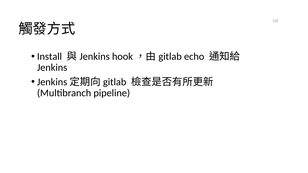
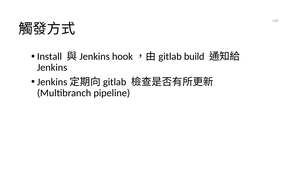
echo: echo -> build (194, 57)
